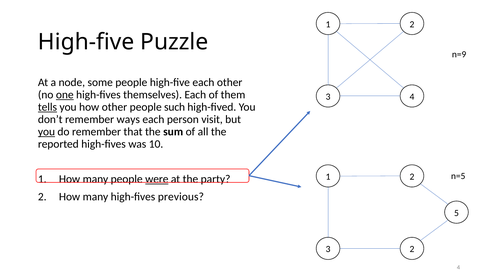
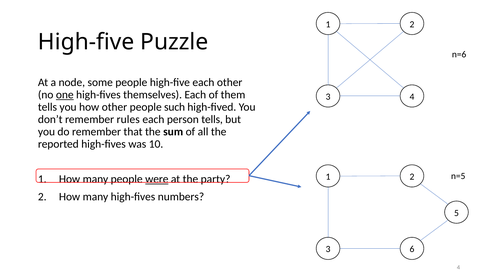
n=9: n=9 -> n=6 (459, 54)
tells underline: present -> none (47, 107)
ways: ways -> rules (128, 119)
person visit: visit -> tells (212, 119)
you underline: present -> none (46, 132)
previous: previous -> numbers (181, 197)
3 2: 2 -> 6 (412, 249)
